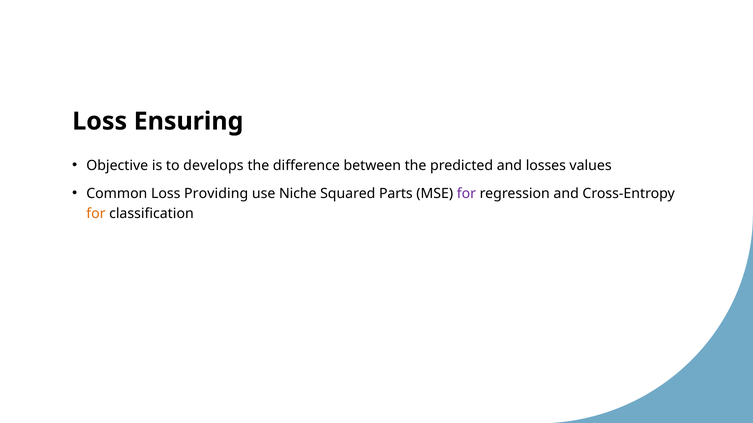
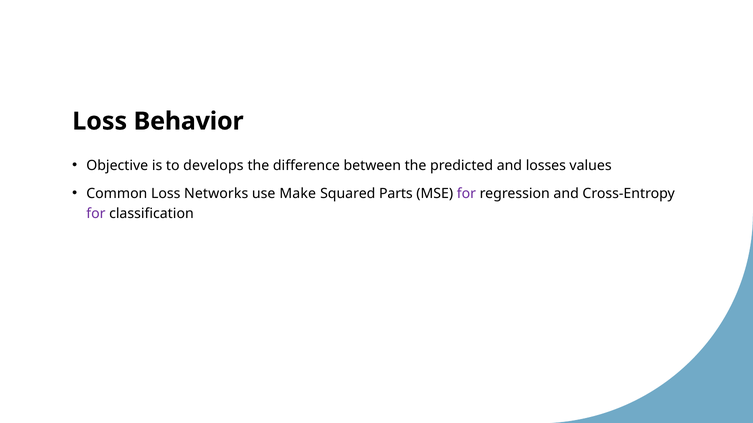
Ensuring: Ensuring -> Behavior (189, 121)
Providing: Providing -> Networks (216, 194)
Niche: Niche -> Make (298, 194)
for colour: orange -> purple (96, 214)
